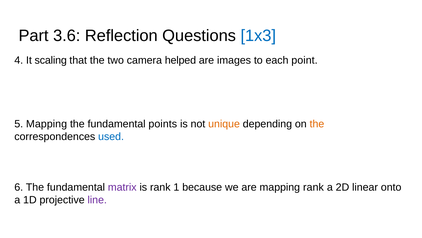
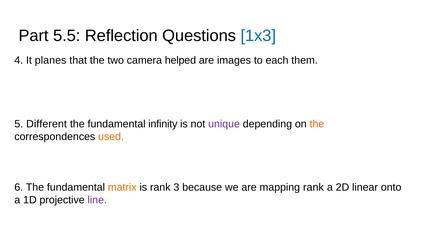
3.6: 3.6 -> 5.5 (67, 36)
scaling: scaling -> planes (51, 60)
point: point -> them (305, 60)
5 Mapping: Mapping -> Different (47, 124)
points: points -> infinity (163, 124)
unique colour: orange -> purple (224, 124)
used colour: blue -> orange (111, 136)
matrix colour: purple -> orange (122, 187)
1: 1 -> 3 (176, 187)
